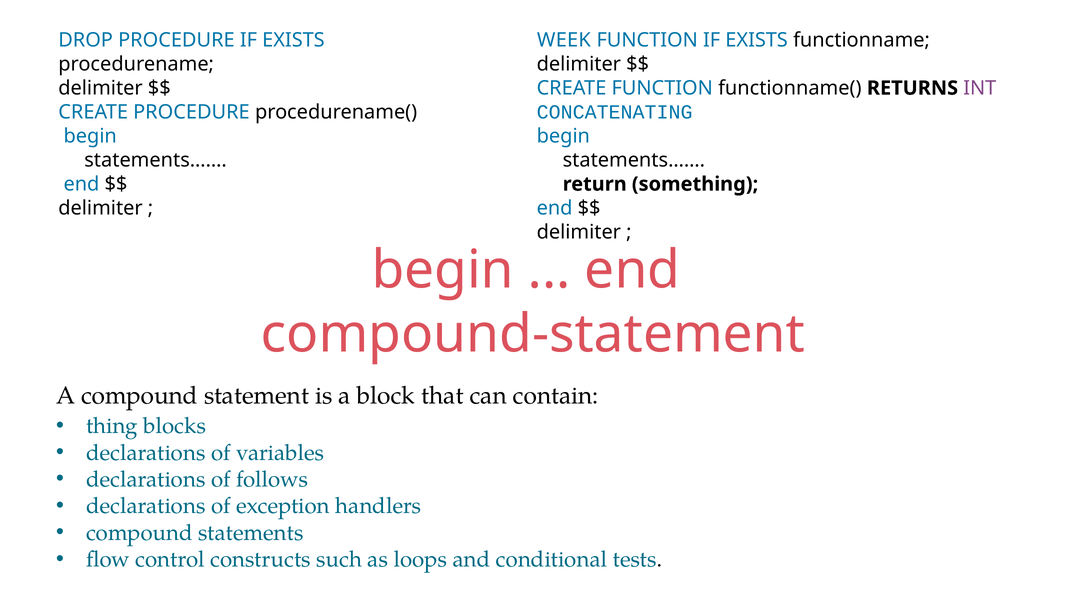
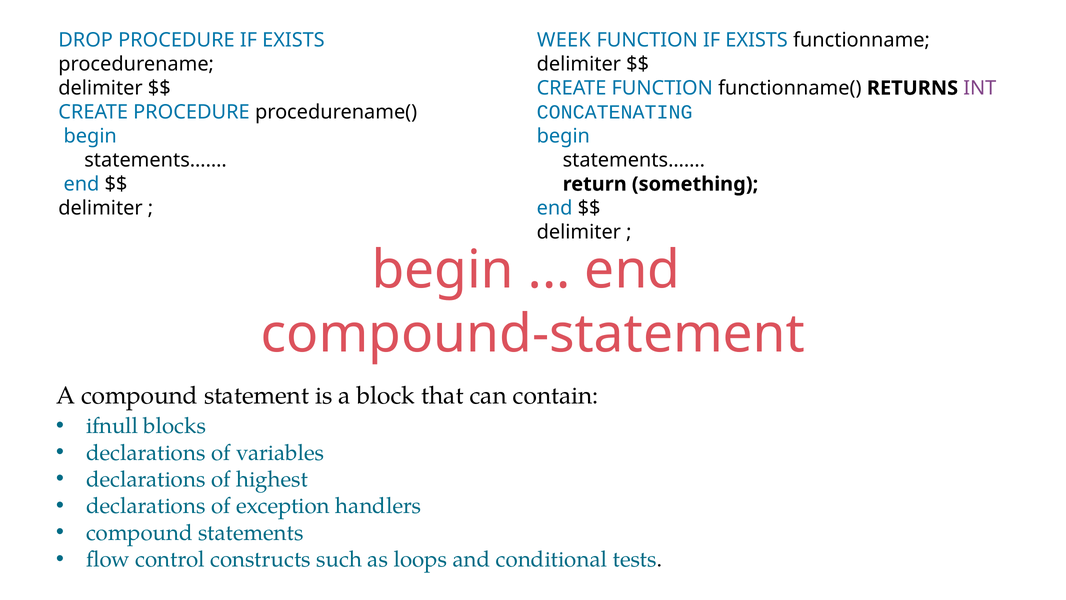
thing: thing -> ifnull (112, 426)
follows: follows -> highest (272, 479)
